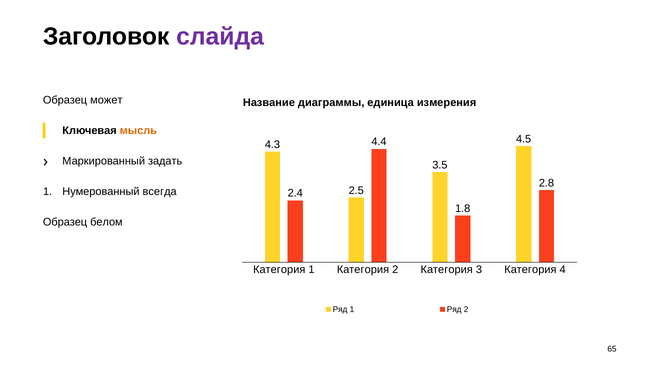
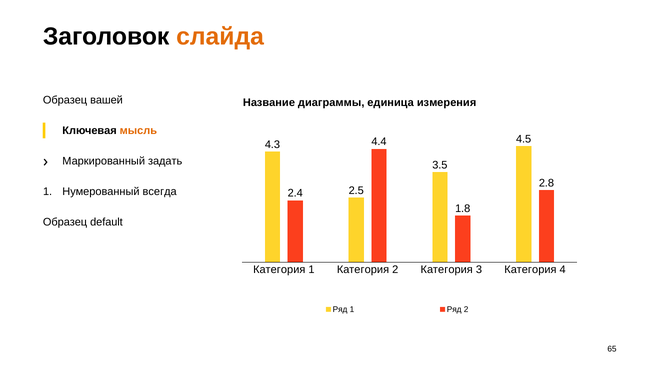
слайда colour: purple -> orange (220, 37)
может: может -> вашей (106, 100)
белом: белом -> default (106, 222)
